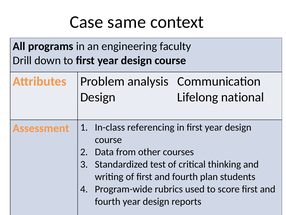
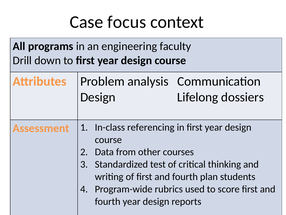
same: same -> focus (127, 22)
national: national -> dossiers (243, 97)
